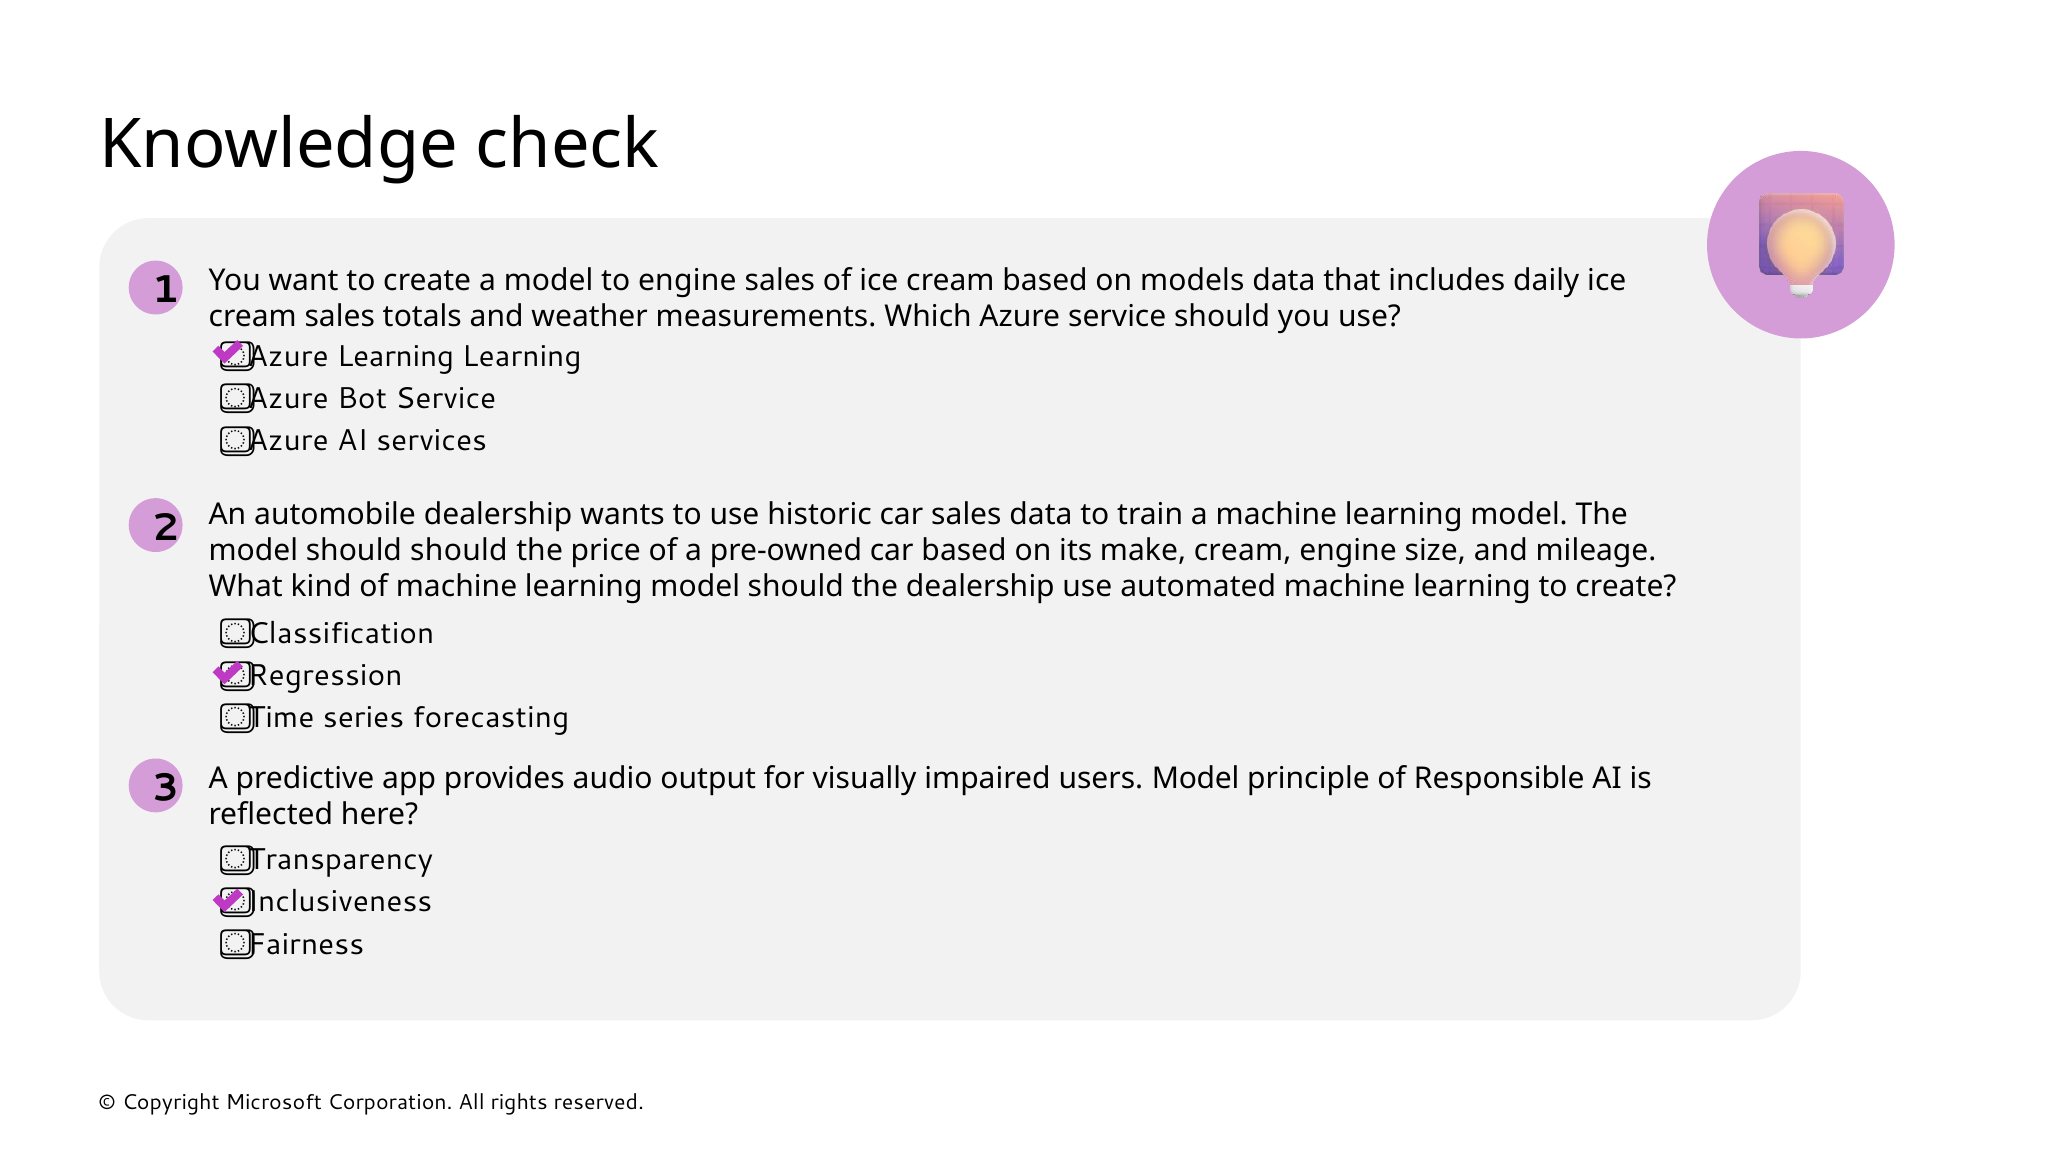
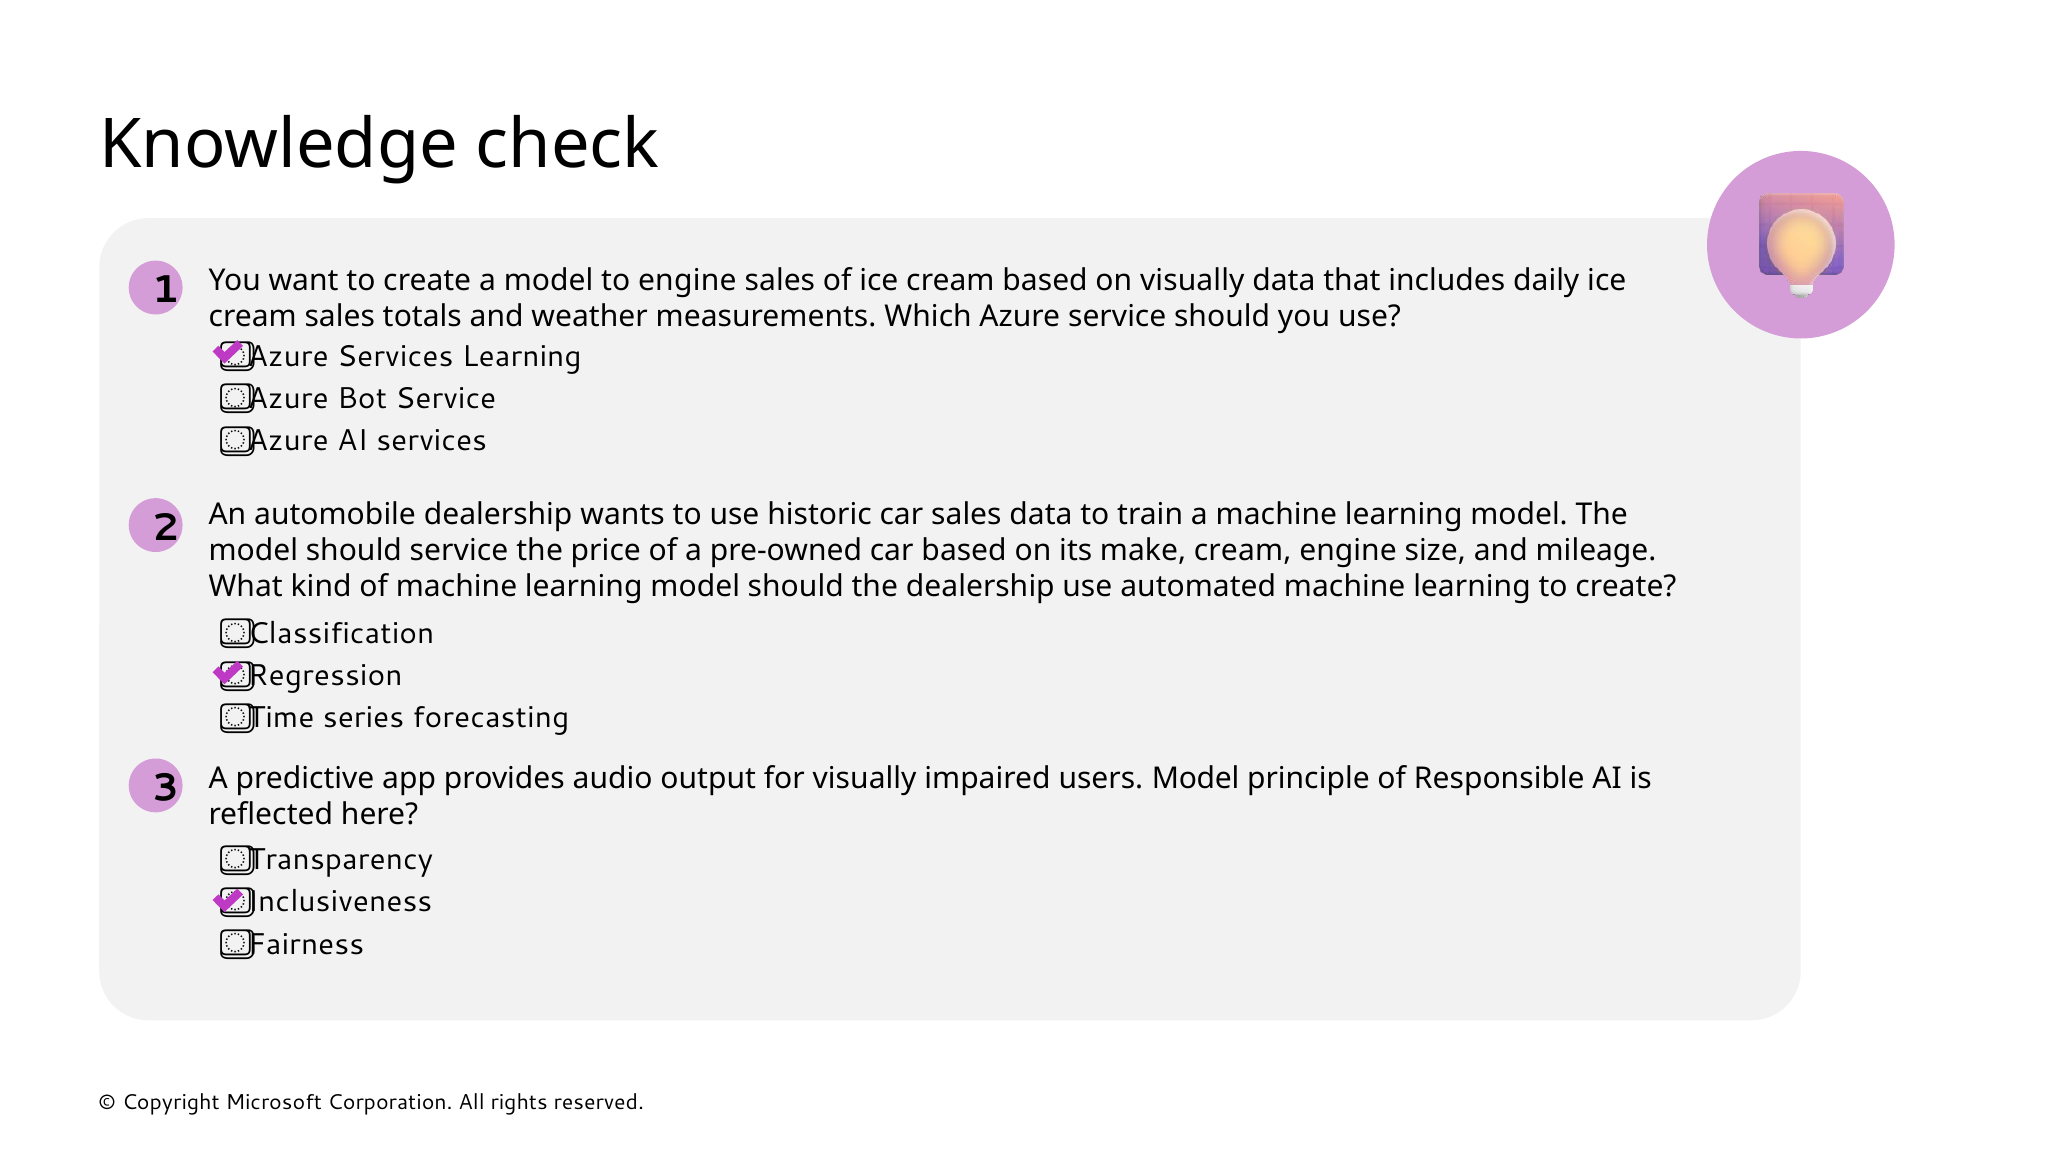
on models: models -> visually (1192, 281)
Learning: Learning -> Services (395, 357)
should should: should -> service (459, 551)
